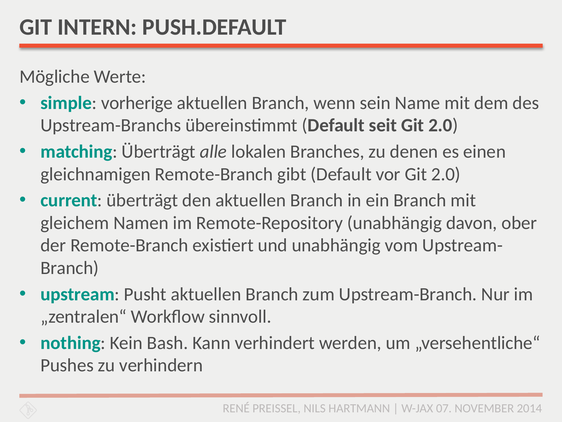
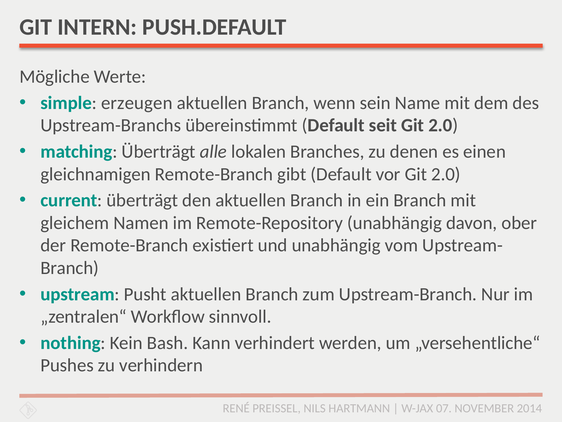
vorherige: vorherige -> erzeugen (137, 103)
